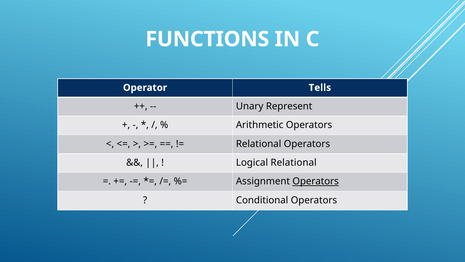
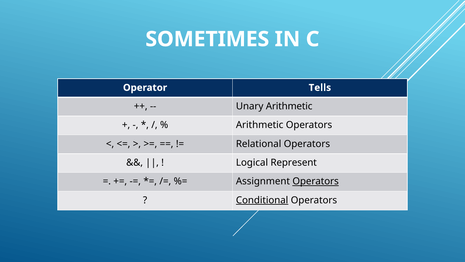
FUNCTIONS: FUNCTIONS -> SOMETIMES (207, 39)
Unary Represent: Represent -> Arithmetic (289, 106)
Logical Relational: Relational -> Represent (294, 162)
Conditional underline: none -> present (262, 200)
